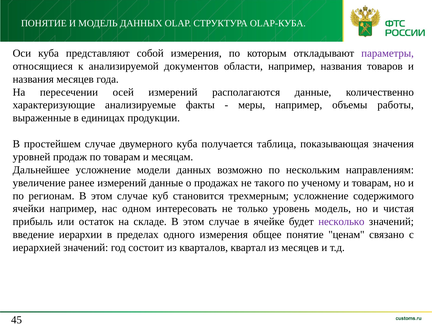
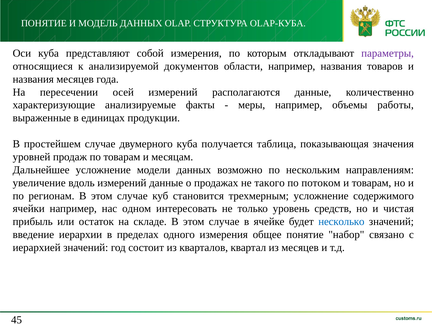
ранее: ранее -> вдоль (82, 183)
ученому: ученому -> потоком (321, 183)
уровень модель: модель -> средств (333, 209)
несколько colour: purple -> blue (341, 222)
ценам: ценам -> набор (346, 235)
